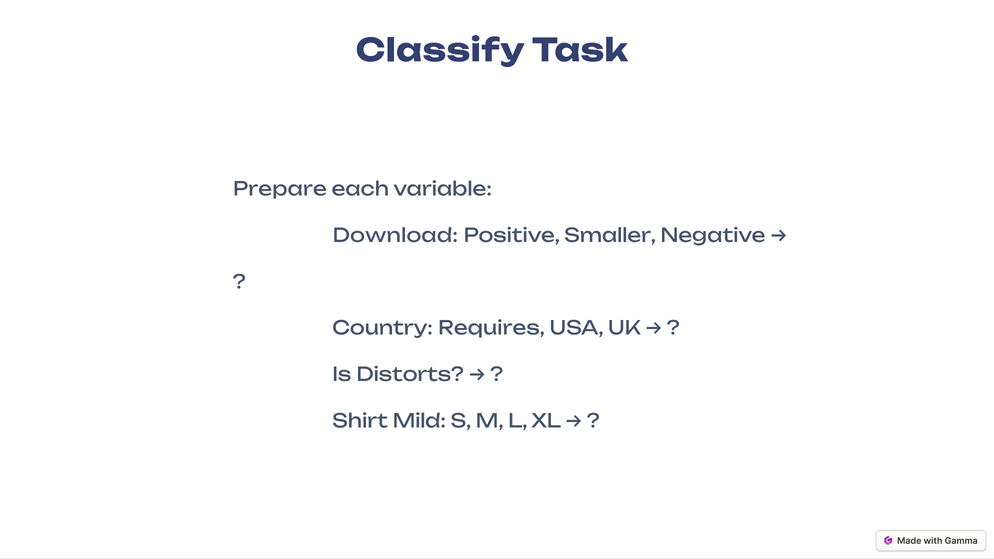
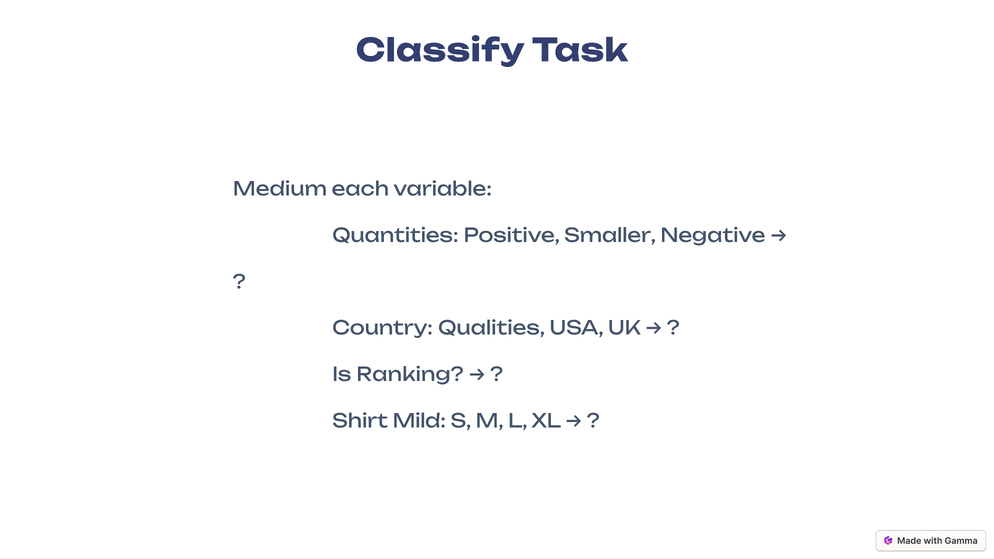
Prepare: Prepare -> Medium (280, 189)
Download: Download -> Quantities (395, 236)
Requires: Requires -> Qualities (492, 329)
Distorts: Distorts -> Ranking (410, 375)
